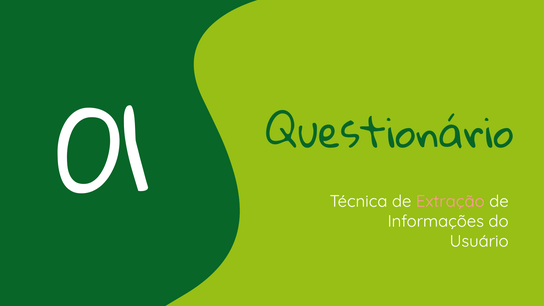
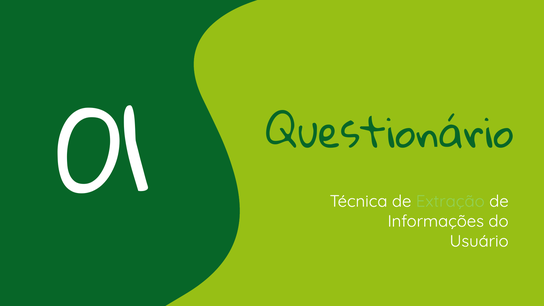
Extração colour: pink -> light green (450, 201)
